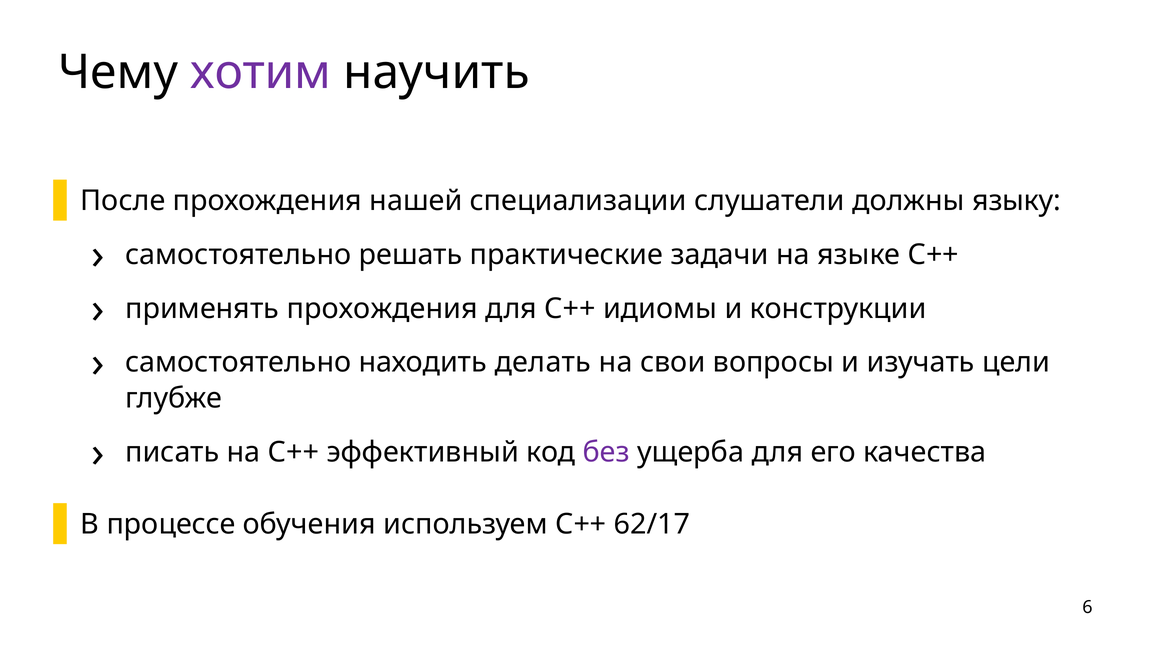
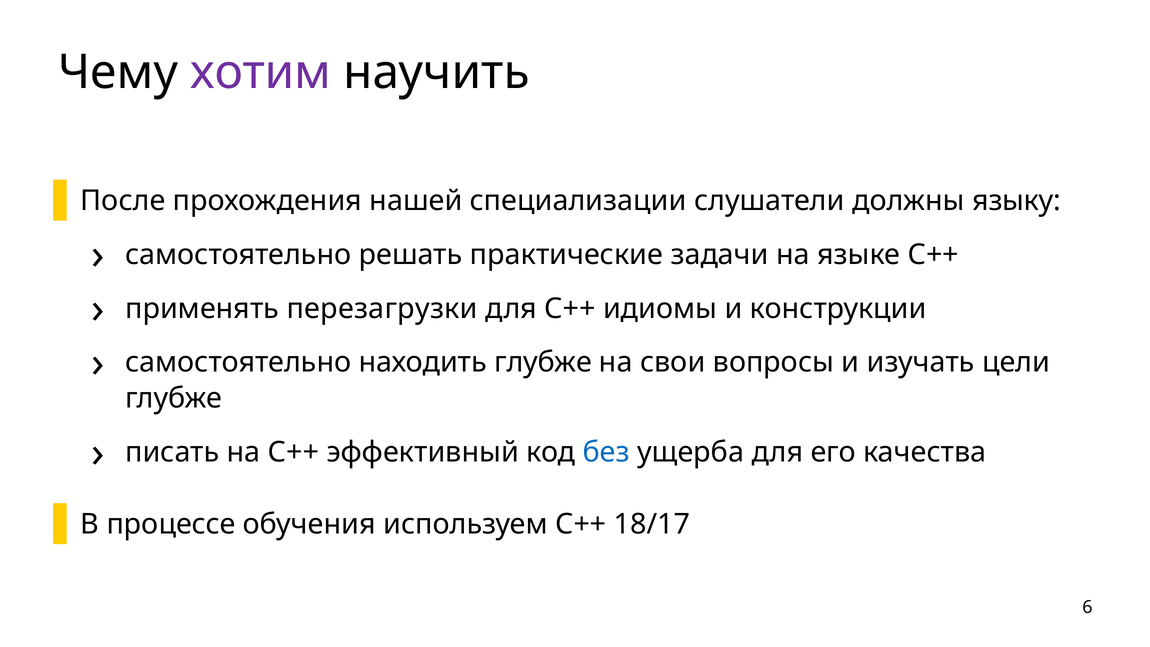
применять прохождения: прохождения -> перезагрузки (382, 309)
находить делать: делать -> глубже (543, 362)
без colour: purple -> blue (606, 452)
62/17: 62/17 -> 18/17 (652, 524)
